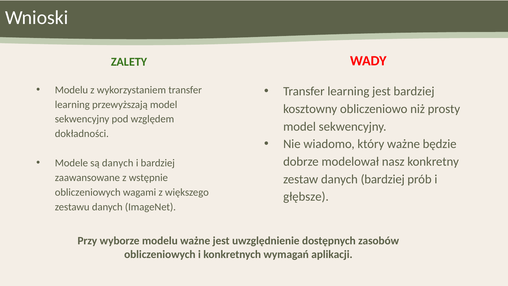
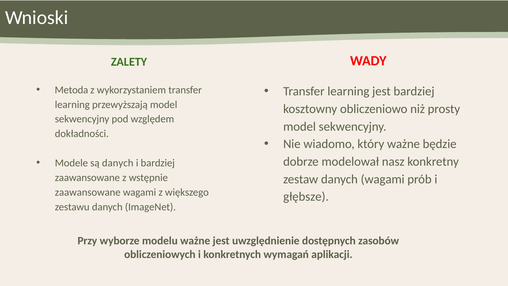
Modelu: Modelu -> Metoda (71, 90)
danych bardziej: bardziej -> wagami (383, 179)
obliczeniowych: obliczeniowych -> zaawansowane (88, 192)
